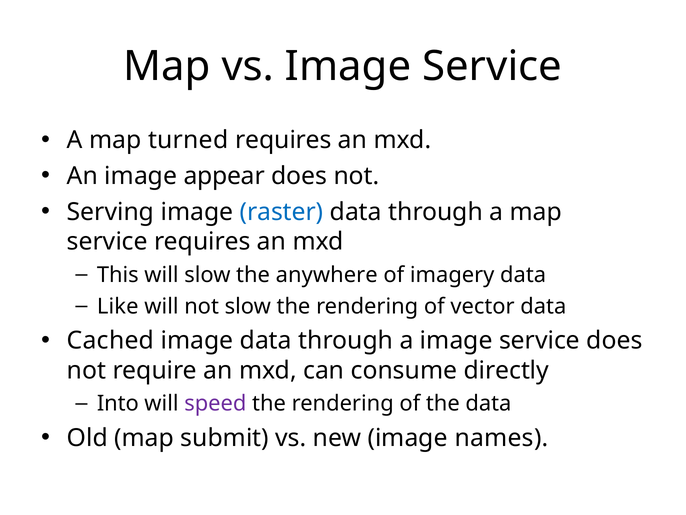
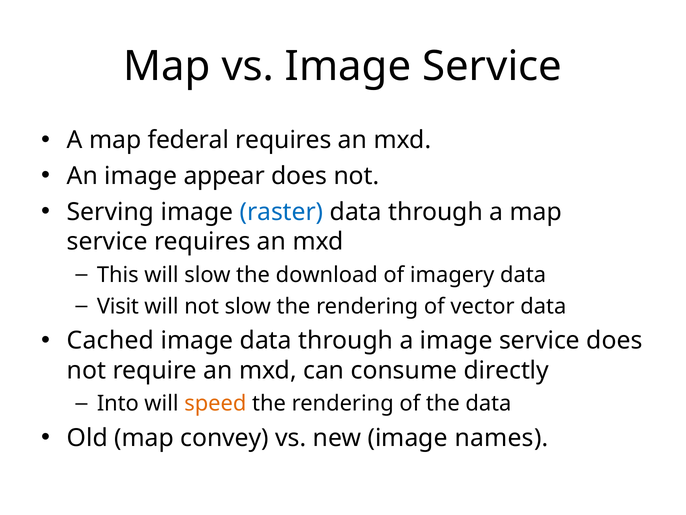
turned: turned -> federal (188, 140)
anywhere: anywhere -> download (327, 275)
Like: Like -> Visit (118, 306)
speed colour: purple -> orange (215, 403)
submit: submit -> convey (225, 438)
